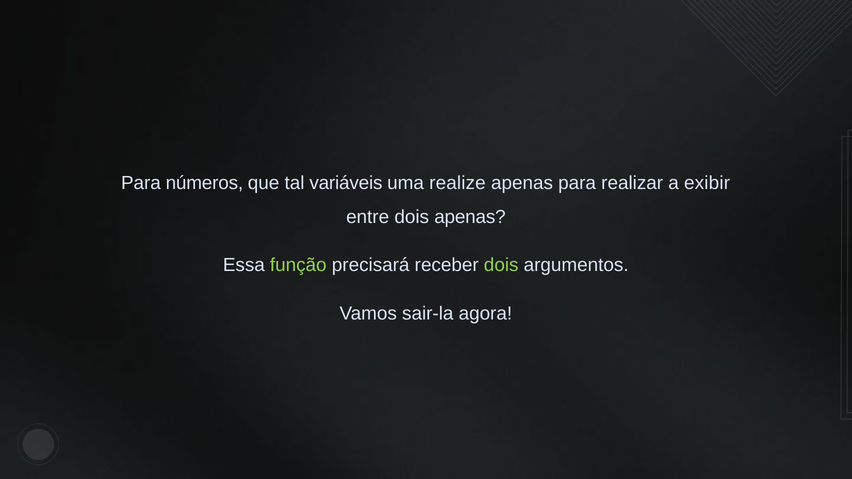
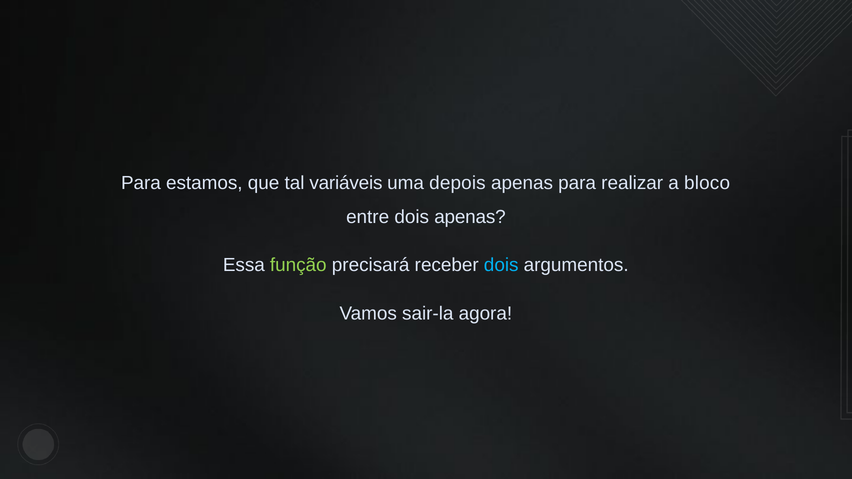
números: números -> estamos (204, 183)
realize: realize -> depois (457, 183)
exibir: exibir -> bloco (707, 183)
dois colour: light green -> light blue (501, 265)
